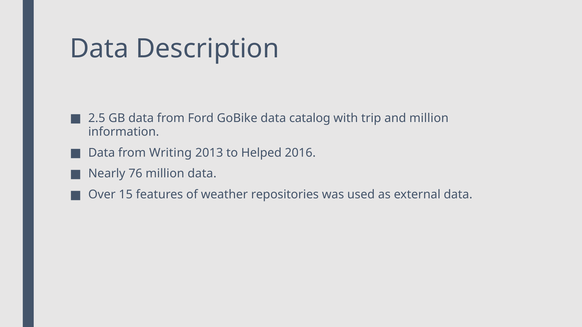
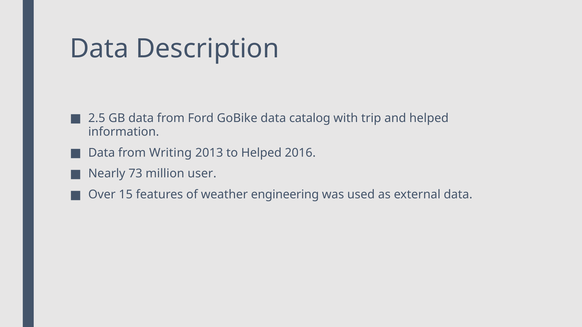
and million: million -> helped (429, 118)
76: 76 -> 73 (135, 174)
million data: data -> user (202, 174)
repositories: repositories -> engineering (285, 195)
